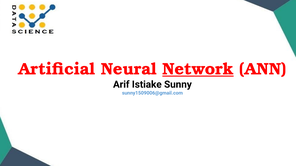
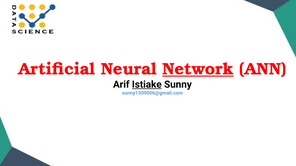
Istiake underline: none -> present (147, 85)
